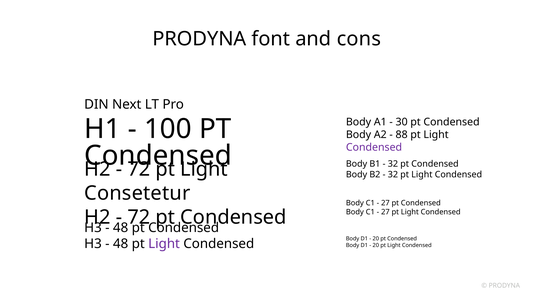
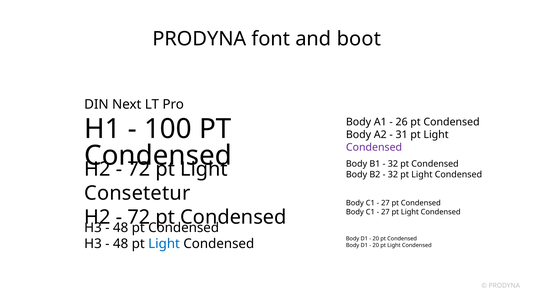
cons: cons -> boot (359, 39)
30: 30 -> 26 (402, 122)
88: 88 -> 31 (402, 135)
Light colour: purple -> blue (164, 244)
